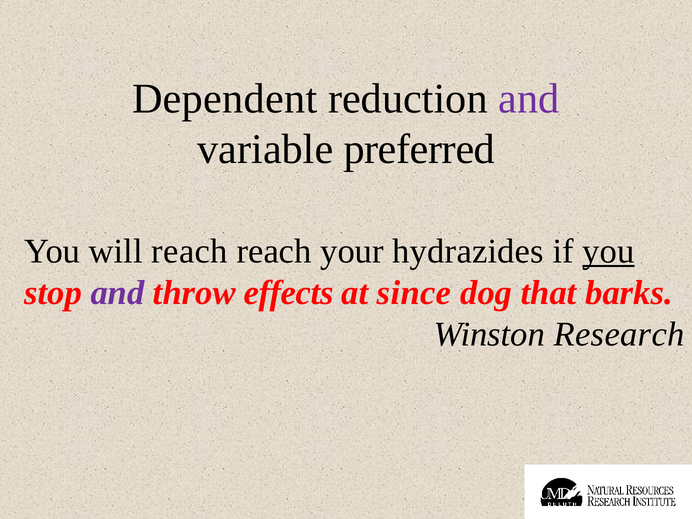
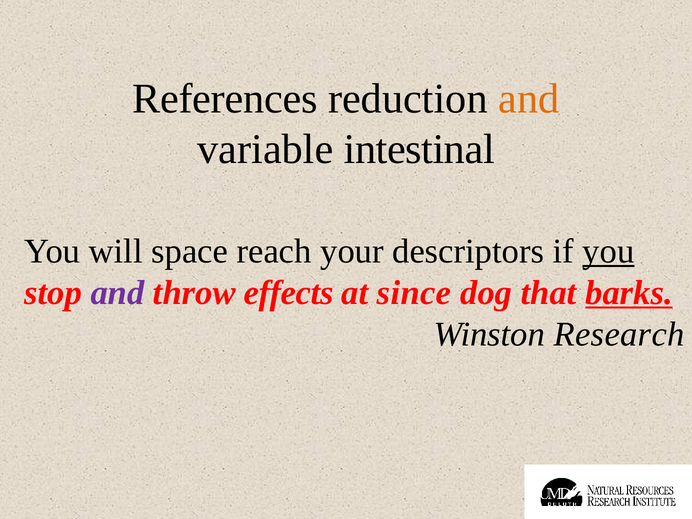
Dependent: Dependent -> References (225, 99)
and colour: purple -> orange (529, 99)
preferred: preferred -> intestinal (419, 149)
will reach: reach -> space (190, 251)
hydrazides: hydrazides -> descriptors (468, 251)
barks underline: none -> present (629, 293)
